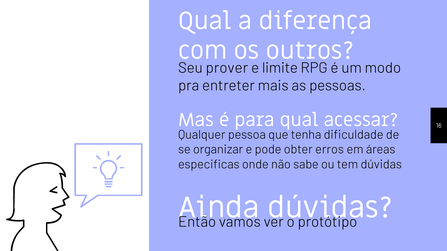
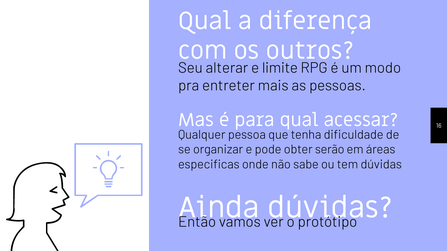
prover: prover -> alterar (227, 68)
erros: erros -> serão (330, 150)
